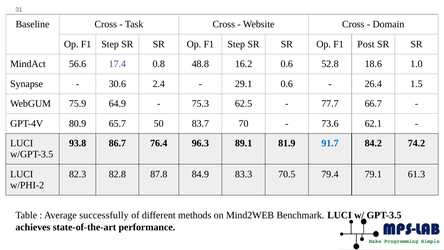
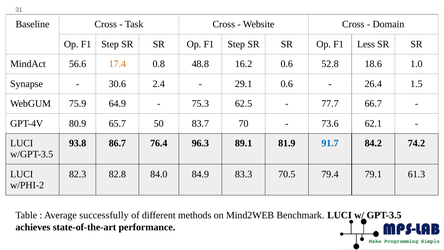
Post: Post -> Less (366, 44)
17.4 colour: purple -> orange (117, 64)
87.8: 87.8 -> 84.0 (159, 174)
